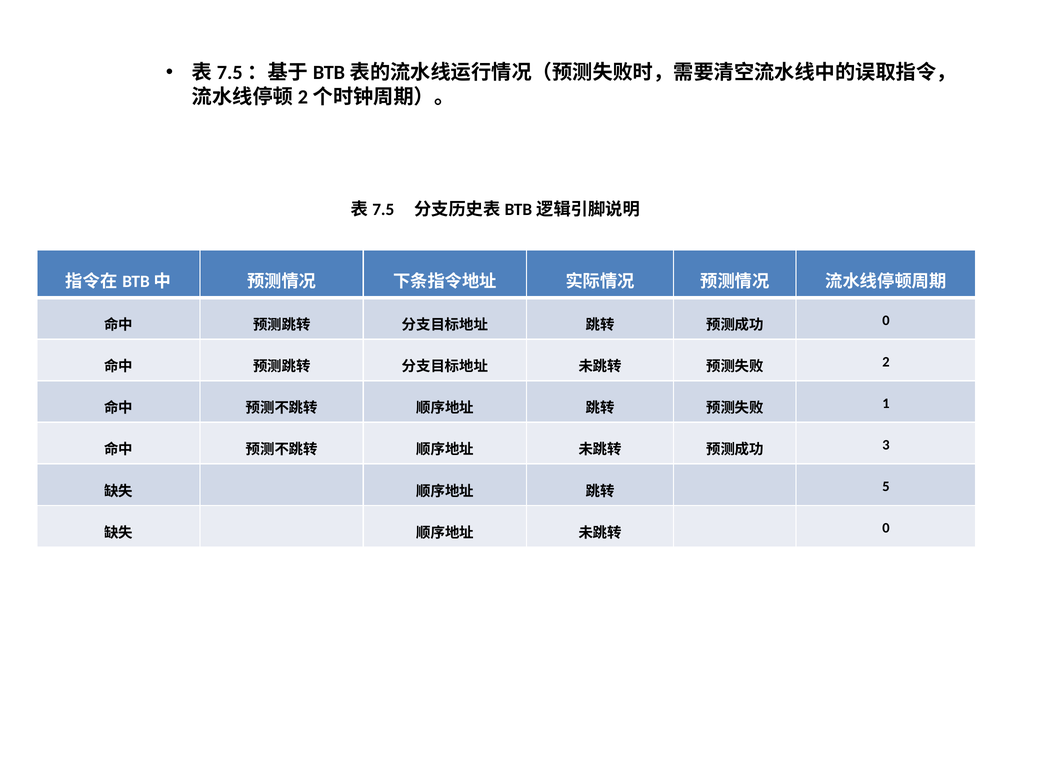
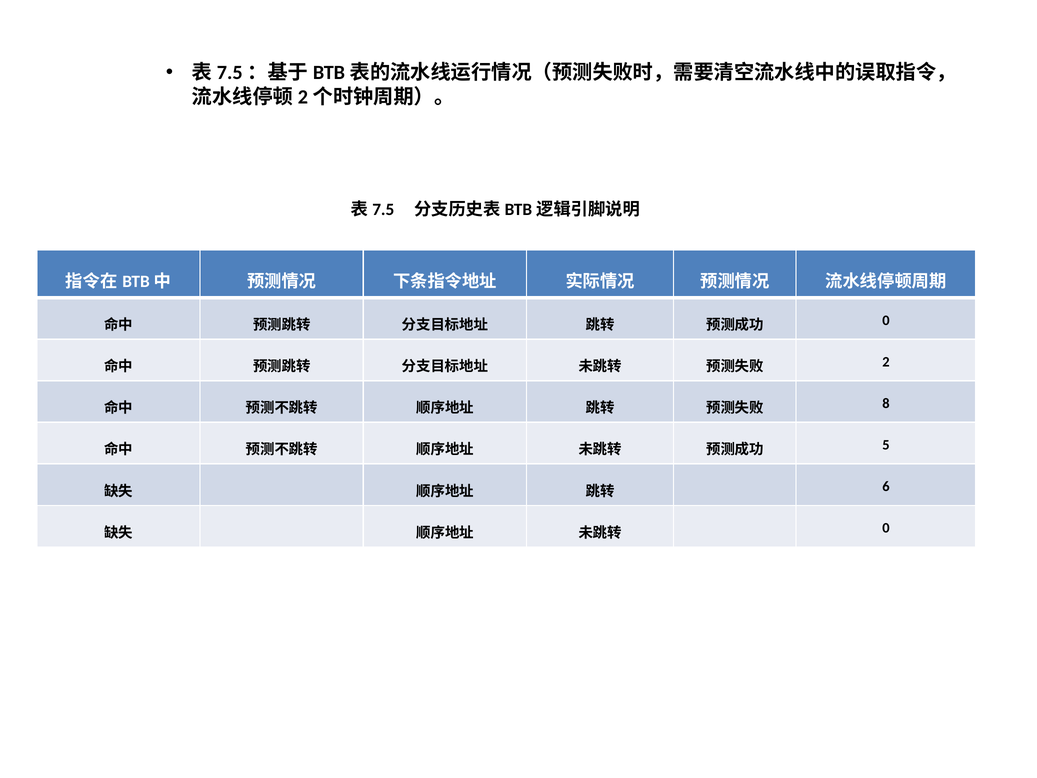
1: 1 -> 8 (886, 403)
3: 3 -> 5 (886, 445)
5: 5 -> 6 (886, 487)
